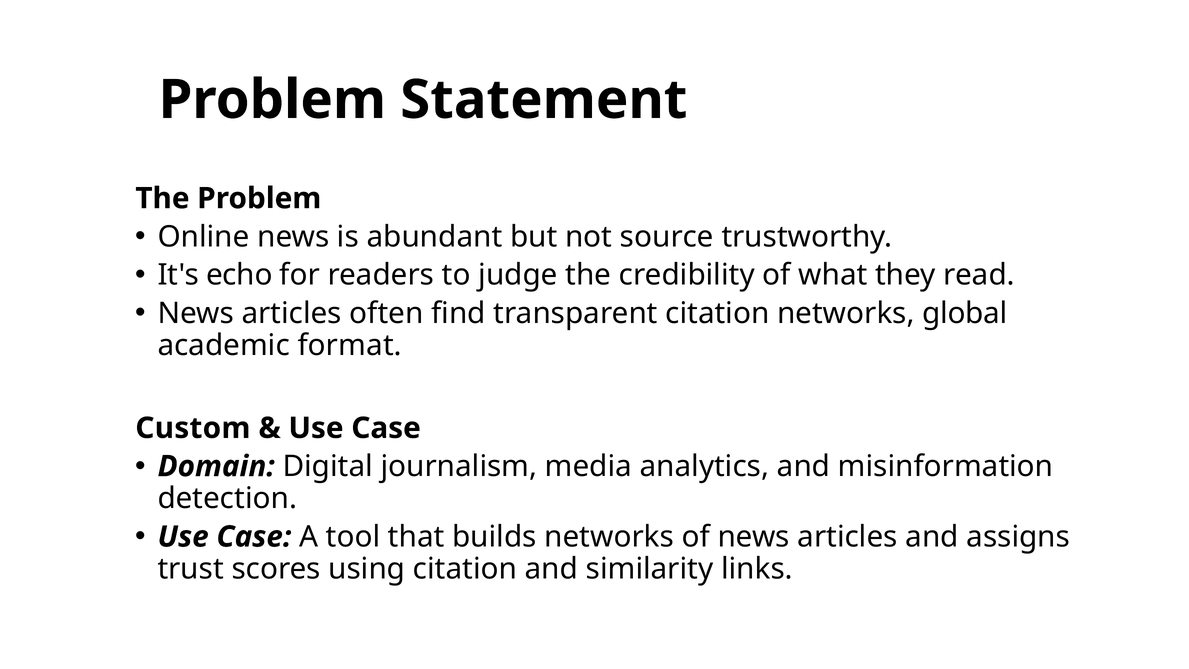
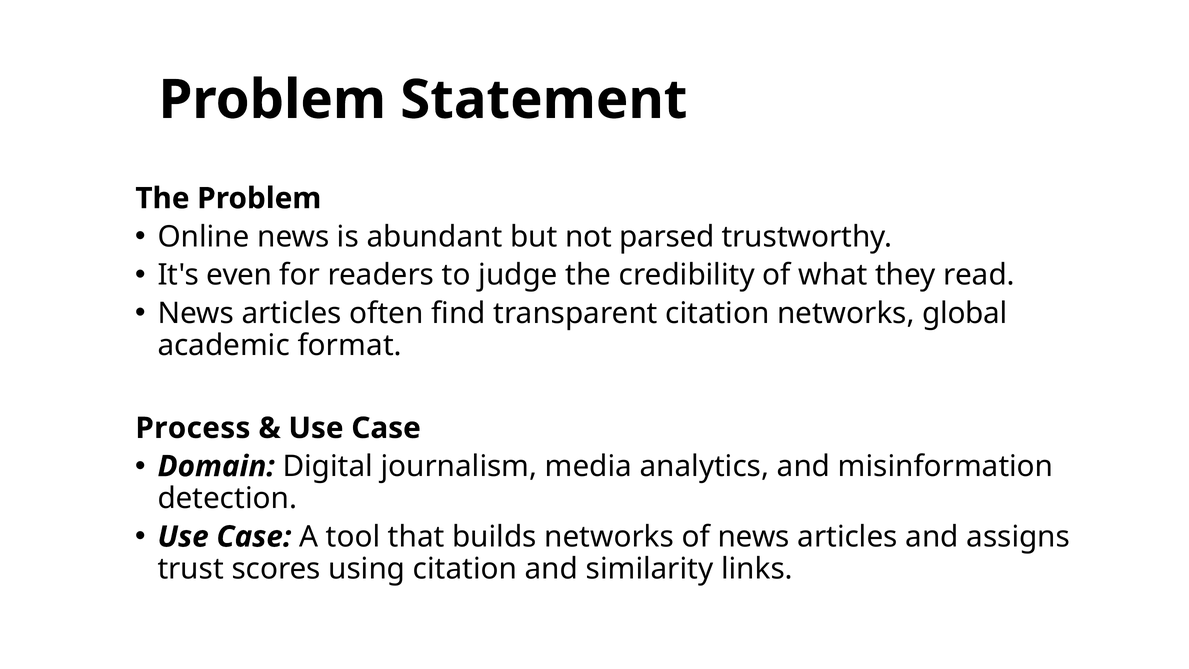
source: source -> parsed (667, 237)
echo: echo -> even (239, 275)
Custom: Custom -> Process (193, 428)
